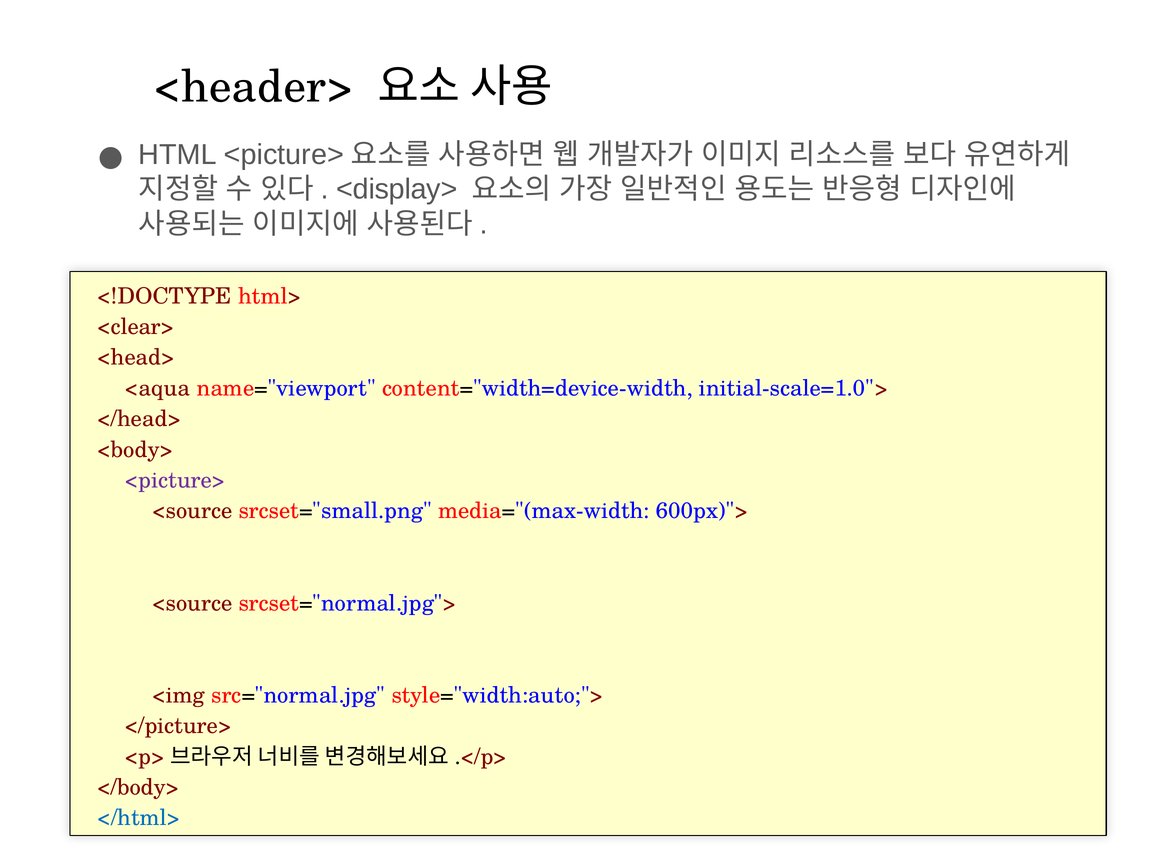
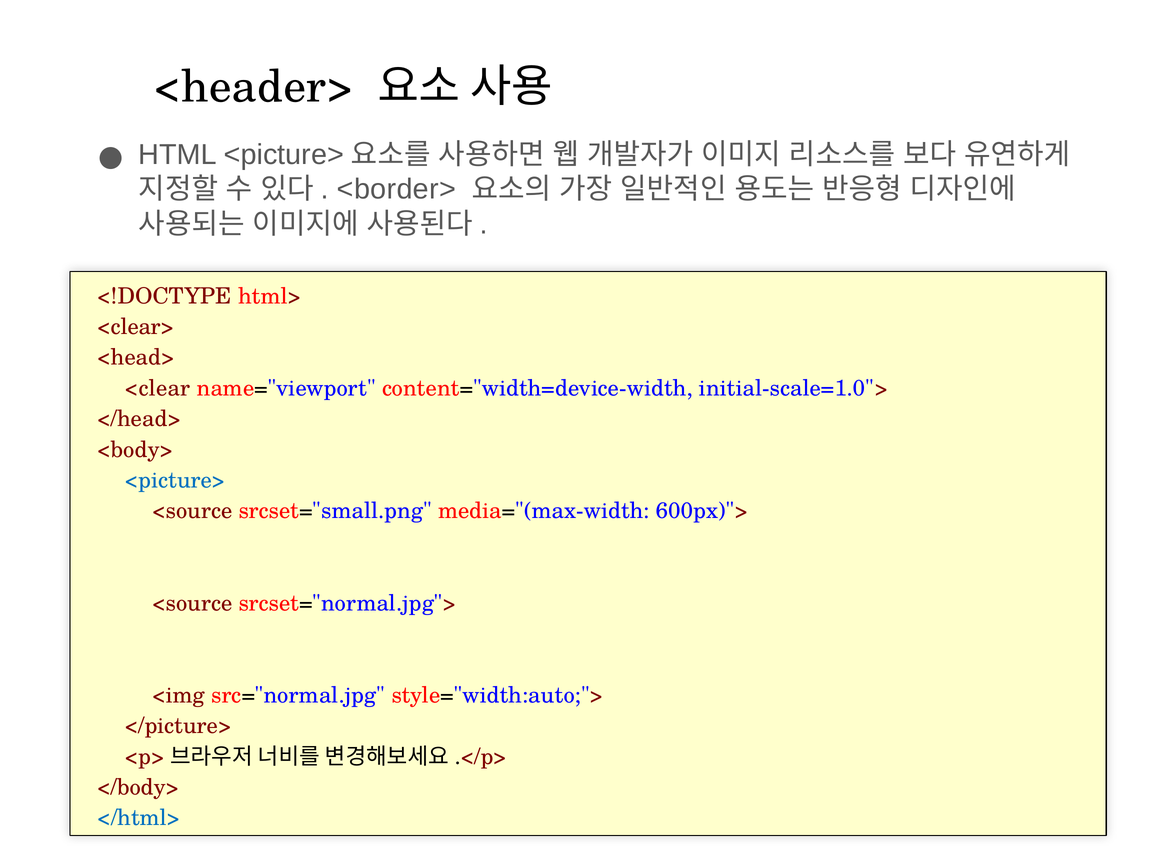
<display>: <display> -> <border> (396, 190)
<aqua: <aqua -> <clear (158, 388)
<picture> colour: purple -> blue (175, 481)
